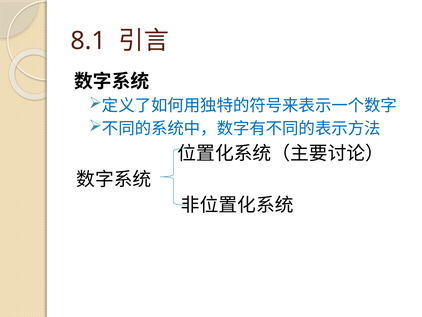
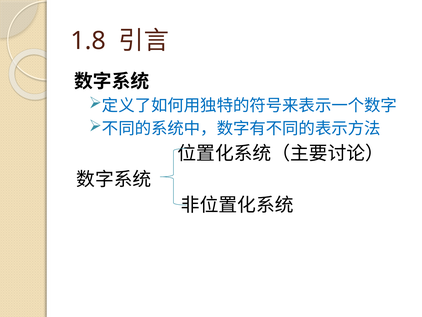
8.1: 8.1 -> 1.8 (88, 41)
